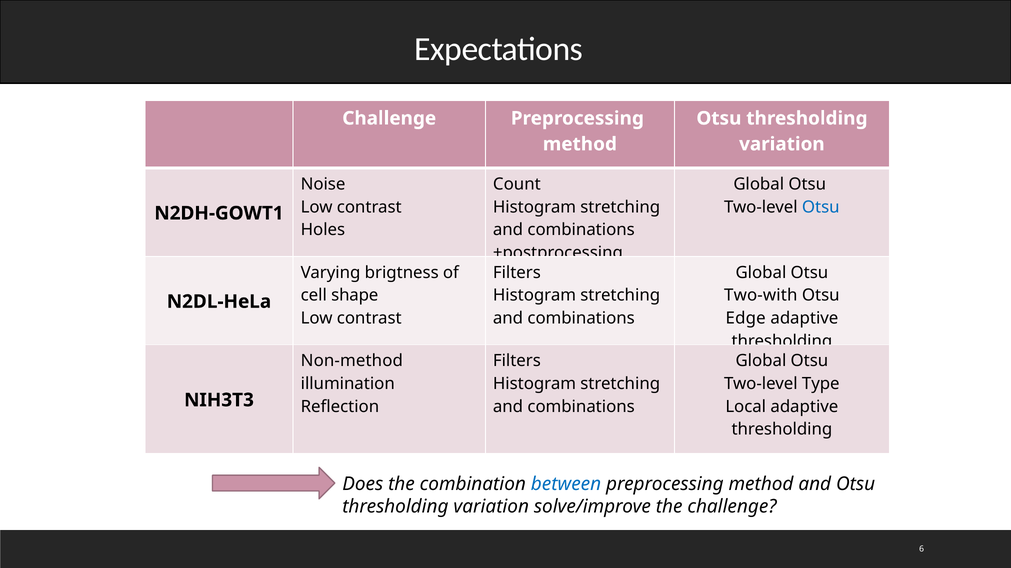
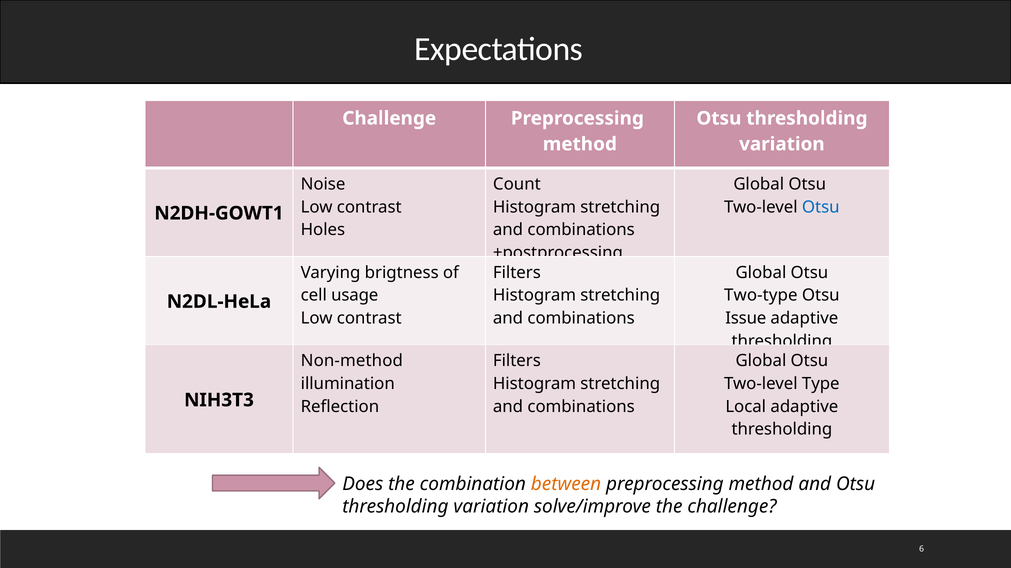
shape: shape -> usage (355, 296)
Two-with: Two-with -> Two-type (761, 296)
Edge: Edge -> Issue (746, 319)
between colour: blue -> orange (566, 484)
